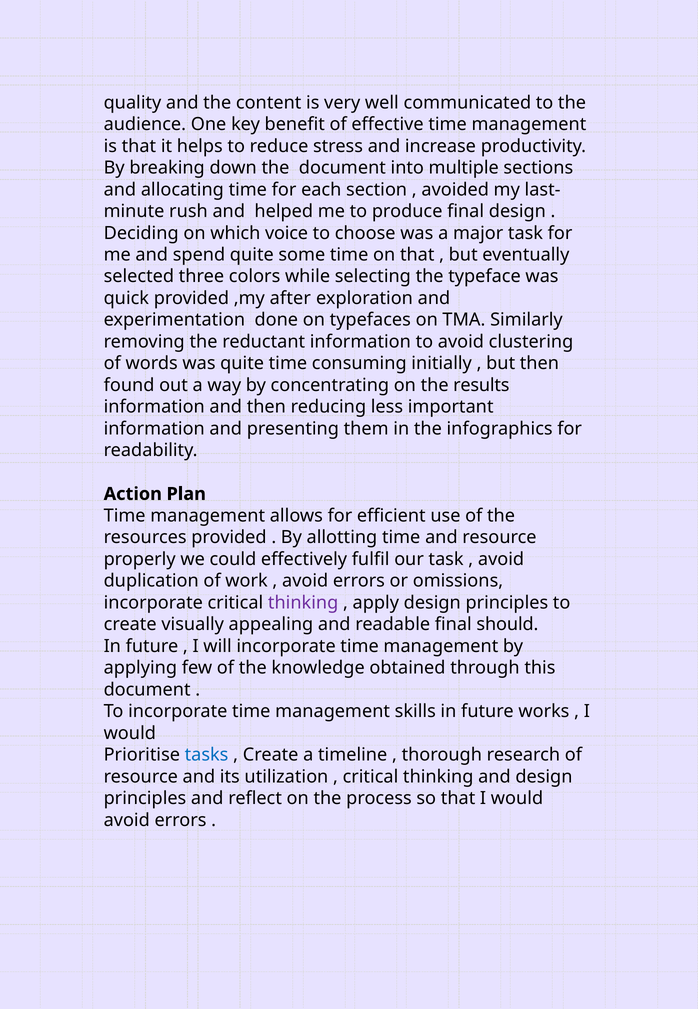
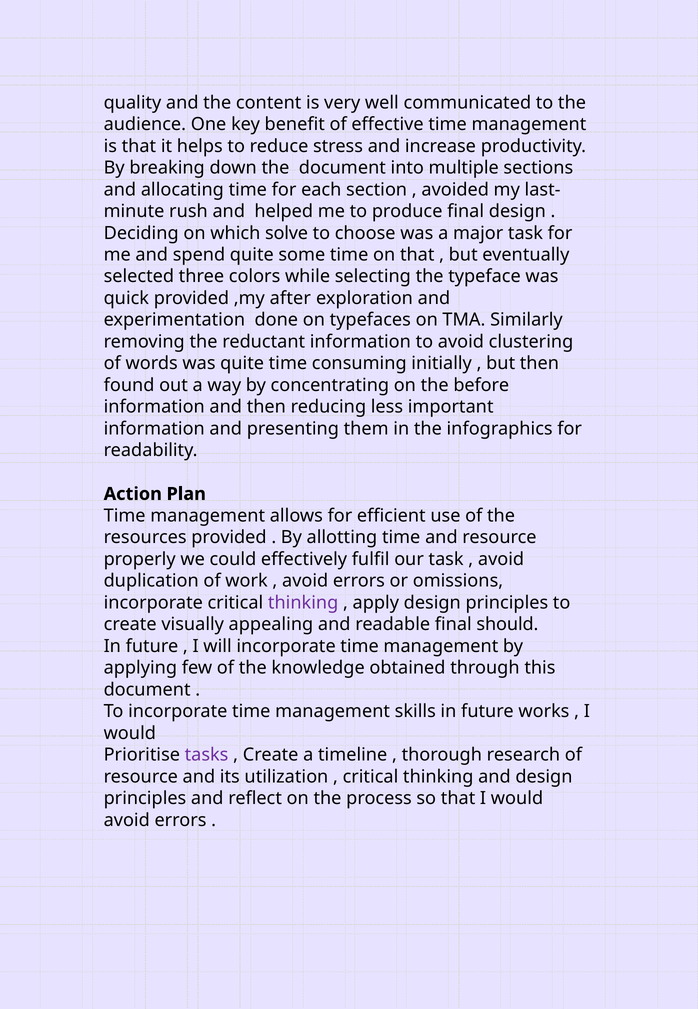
voice: voice -> solve (287, 233)
results: results -> before (481, 385)
tasks colour: blue -> purple (207, 754)
